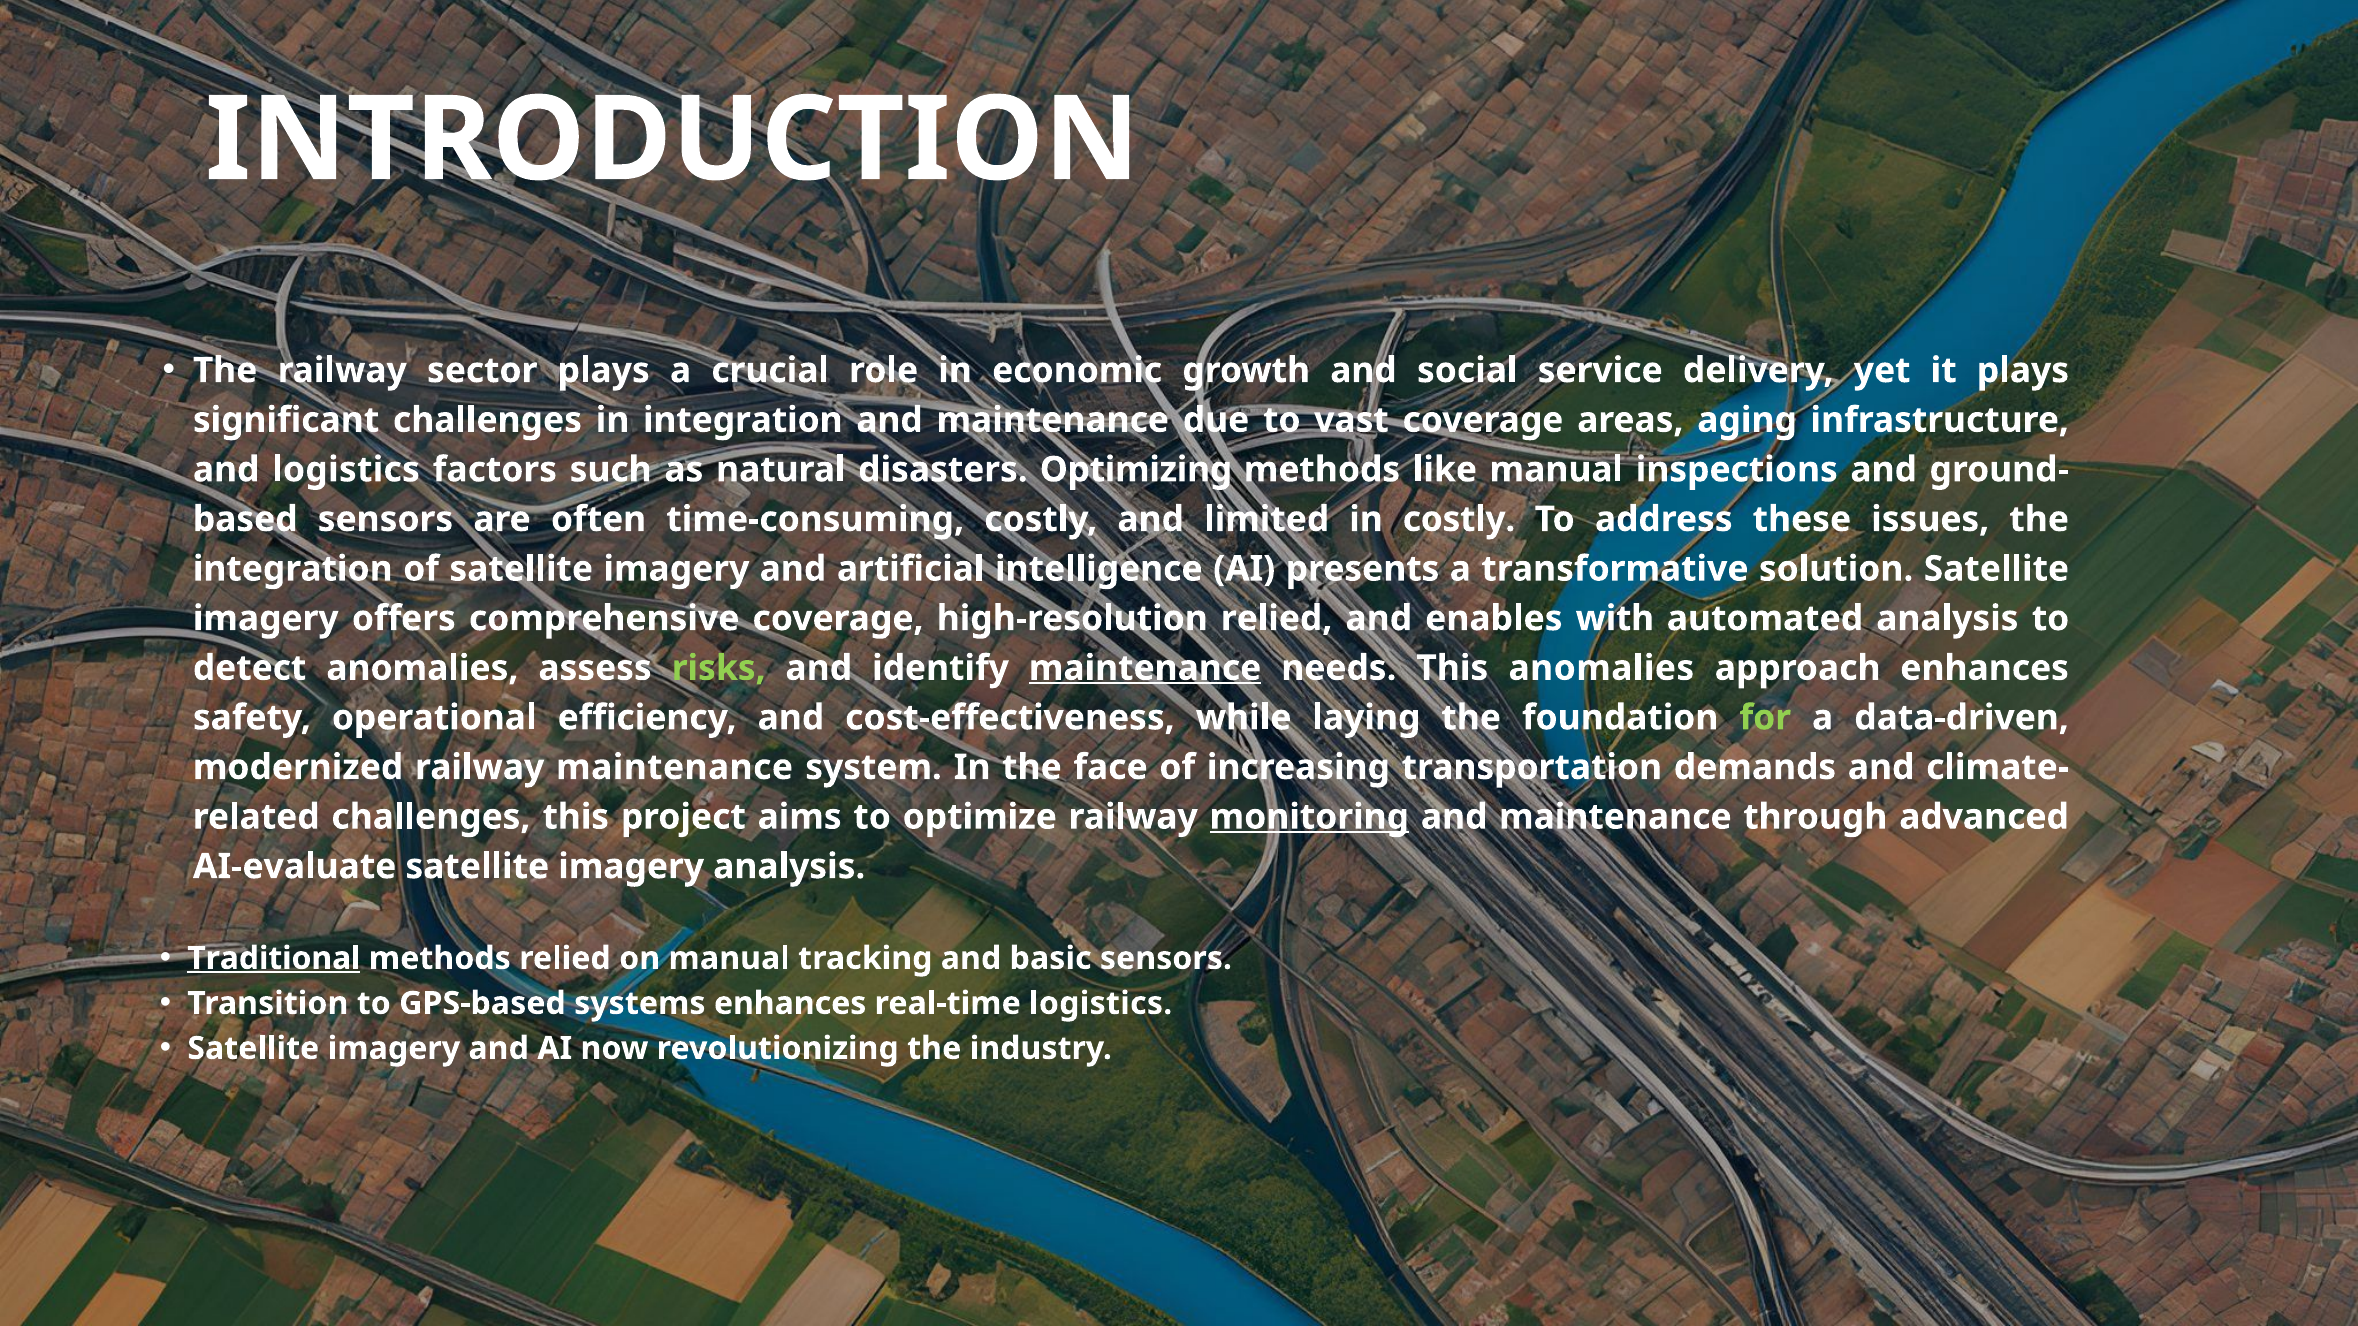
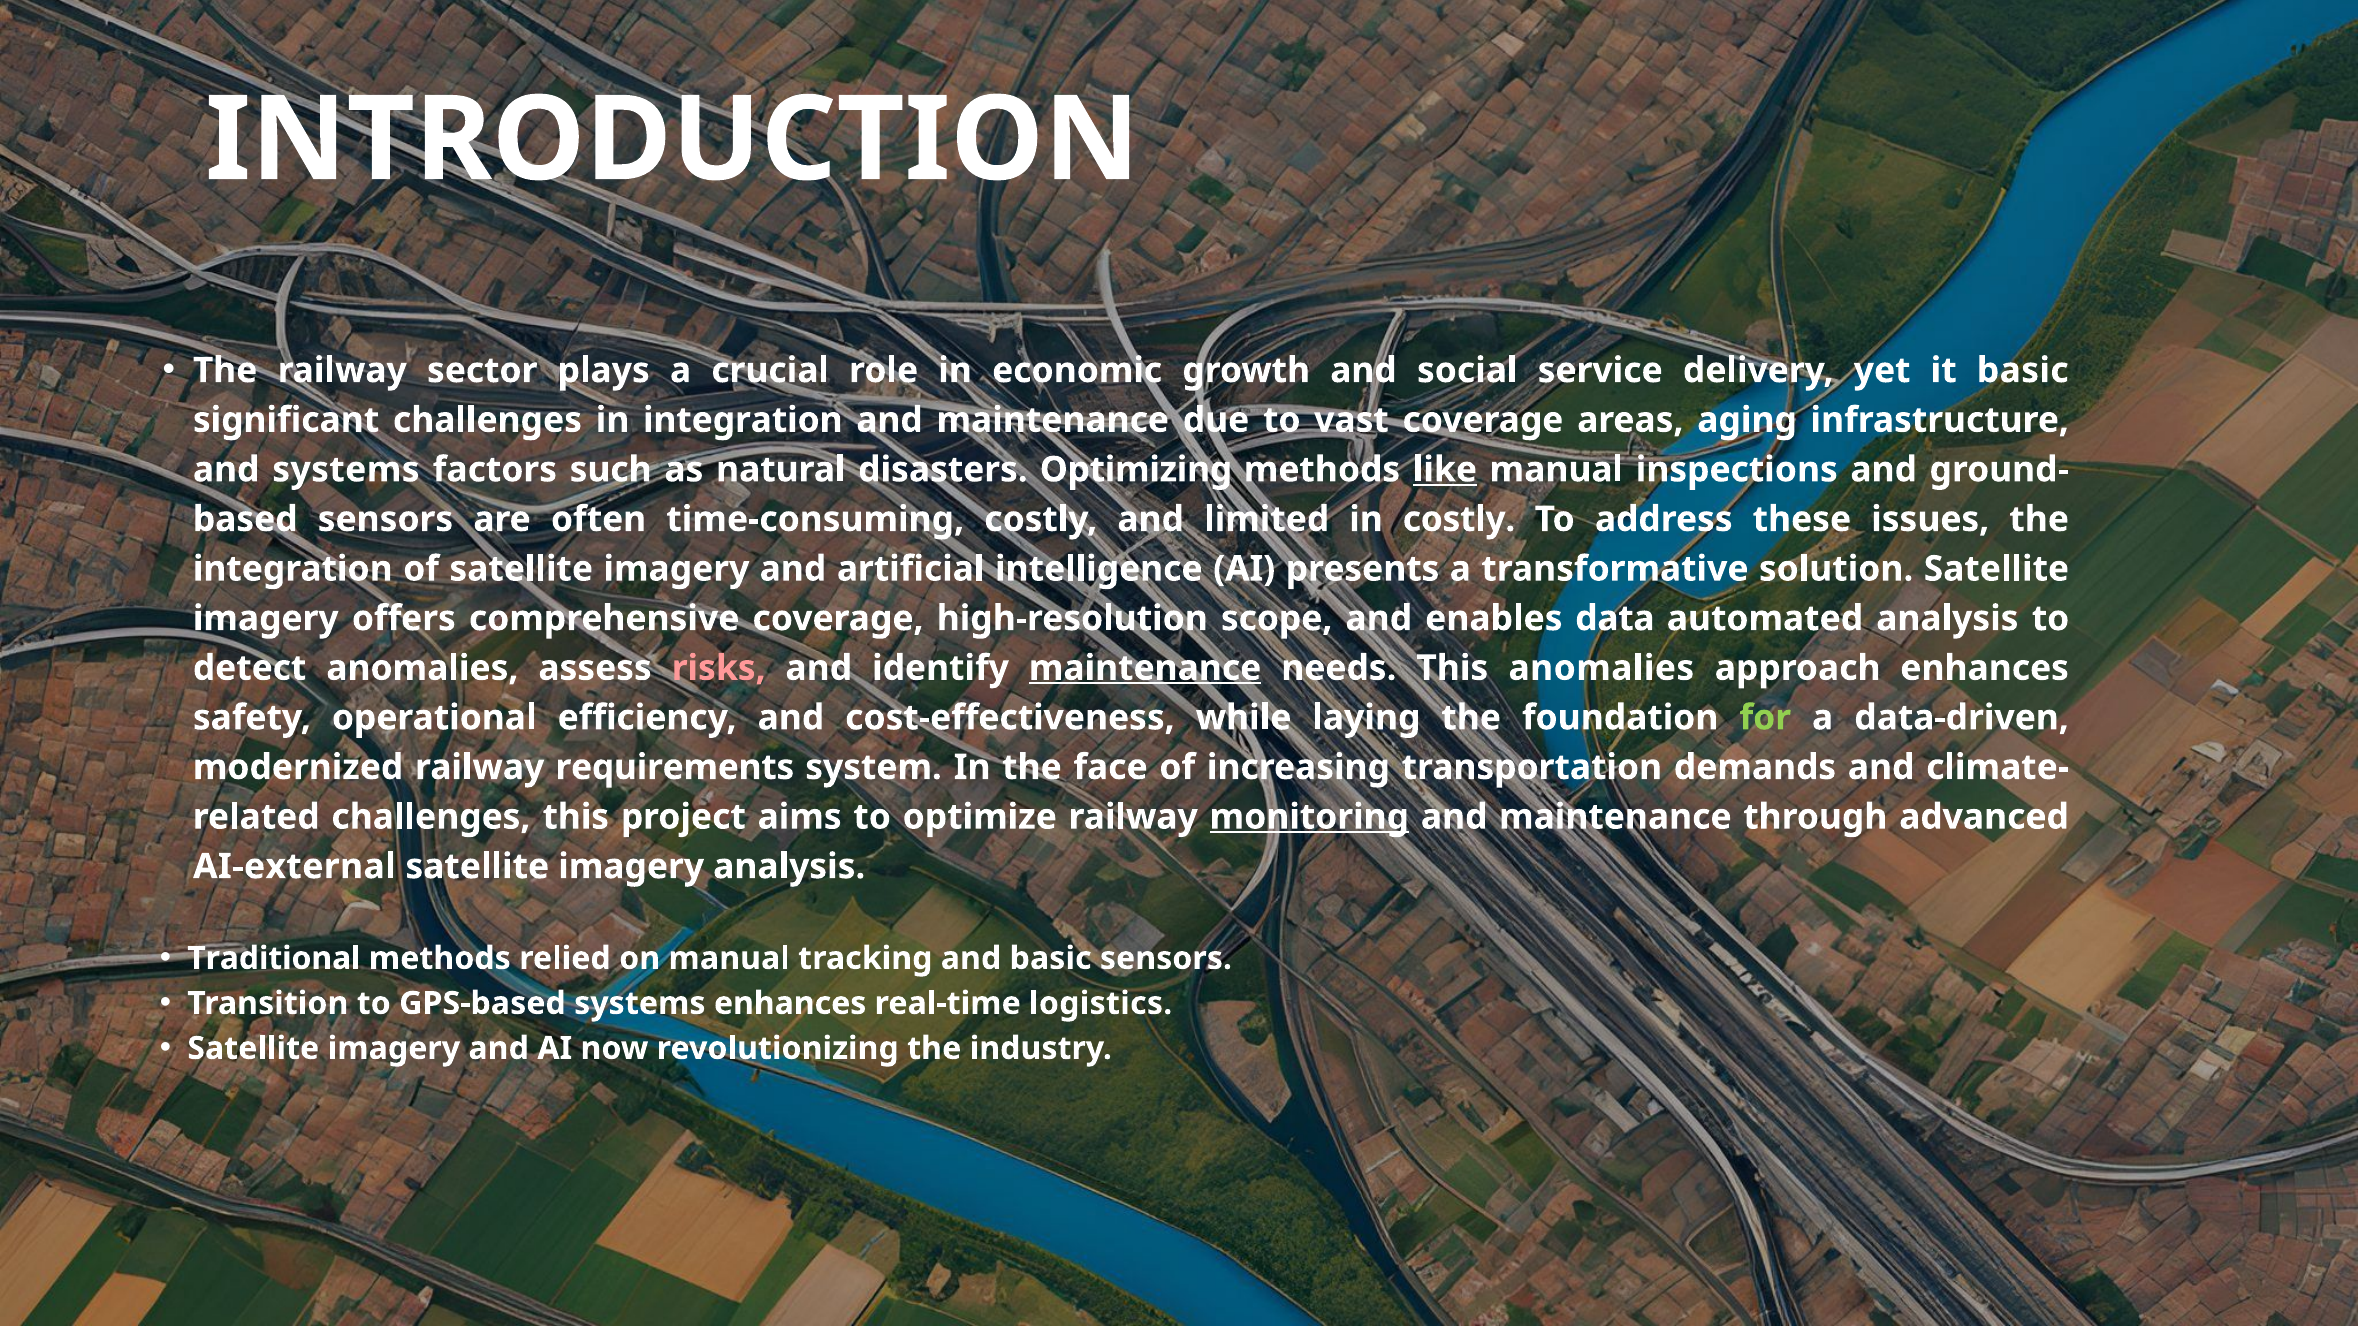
it plays: plays -> basic (2023, 371)
and logistics: logistics -> systems (346, 470)
like underline: none -> present (1445, 470)
high-resolution relied: relied -> scope (1277, 619)
with: with -> data (1615, 619)
risks colour: light green -> pink (719, 668)
railway maintenance: maintenance -> requirements (675, 768)
AI-evaluate: AI-evaluate -> AI-external (294, 867)
Traditional underline: present -> none (274, 959)
